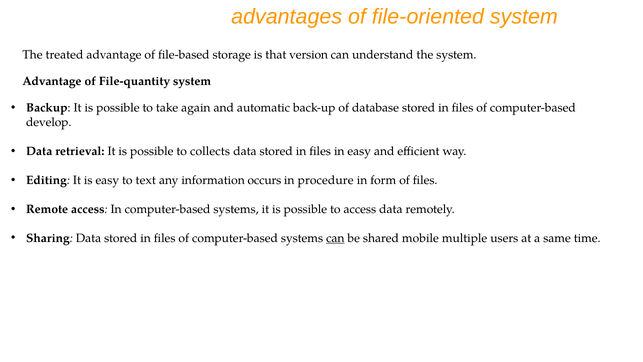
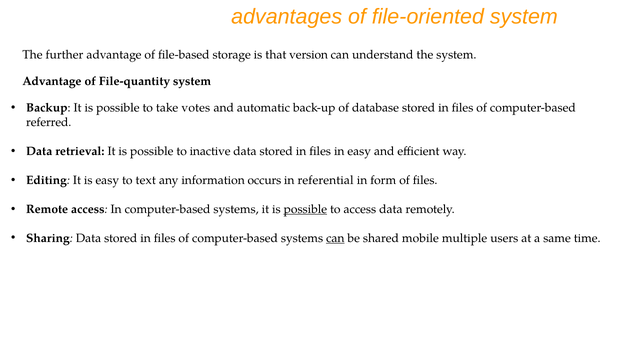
treated: treated -> further (64, 55)
again: again -> votes (196, 108)
develop: develop -> referred (49, 122)
collects: collects -> inactive (210, 151)
procedure: procedure -> referential (326, 180)
possible underline: none -> present (305, 209)
